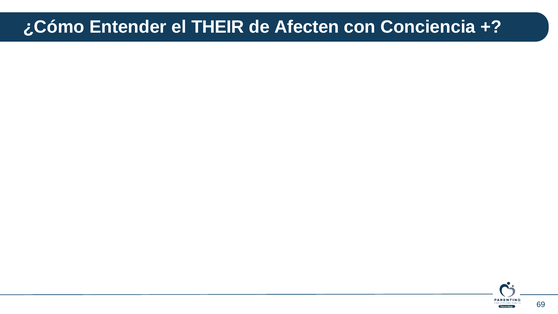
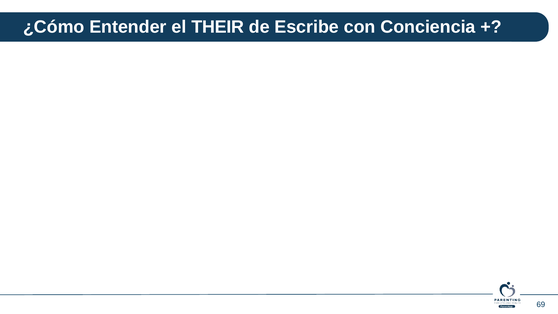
Afecten: Afecten -> Escribe (307, 27)
